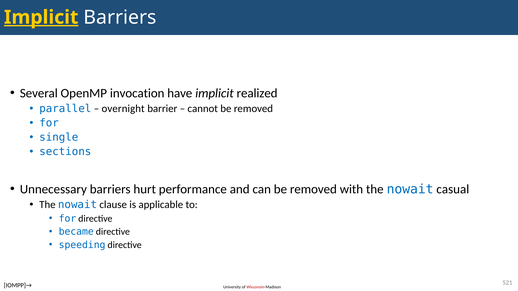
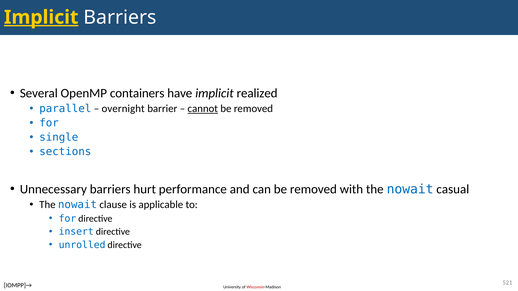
invocation: invocation -> containers (137, 93)
cannot underline: none -> present (203, 109)
became: became -> insert (76, 232)
speeding: speeding -> unrolled (82, 245)
